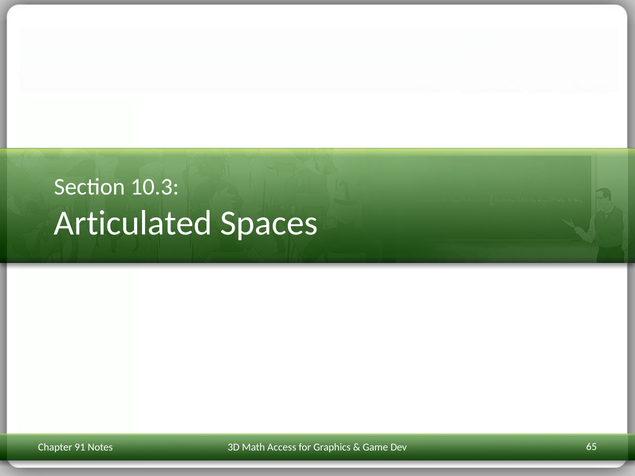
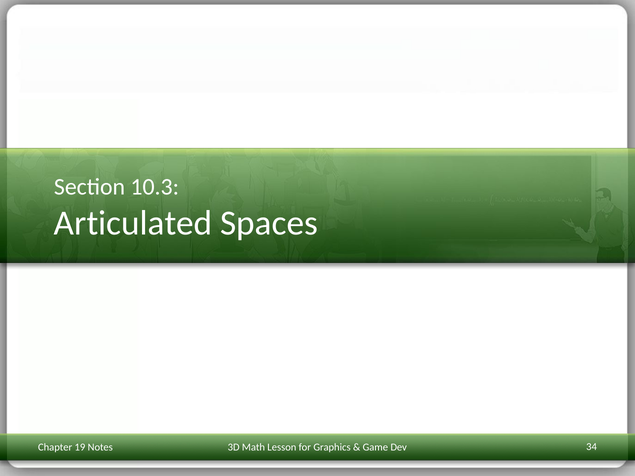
91: 91 -> 19 (80, 447)
Access: Access -> Lesson (282, 447)
65: 65 -> 34 (592, 447)
